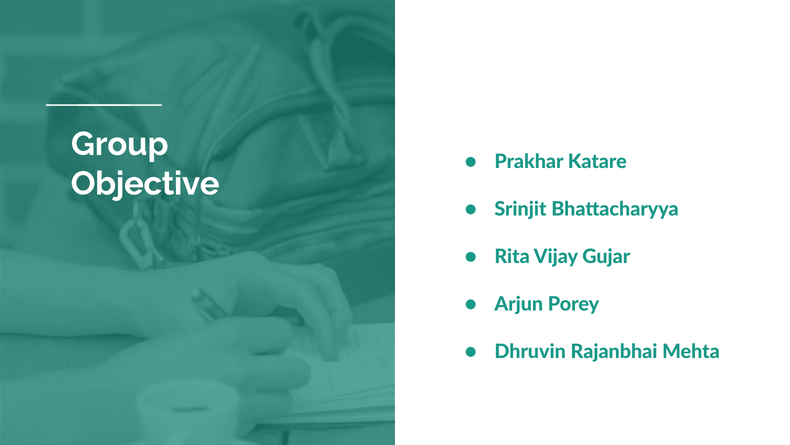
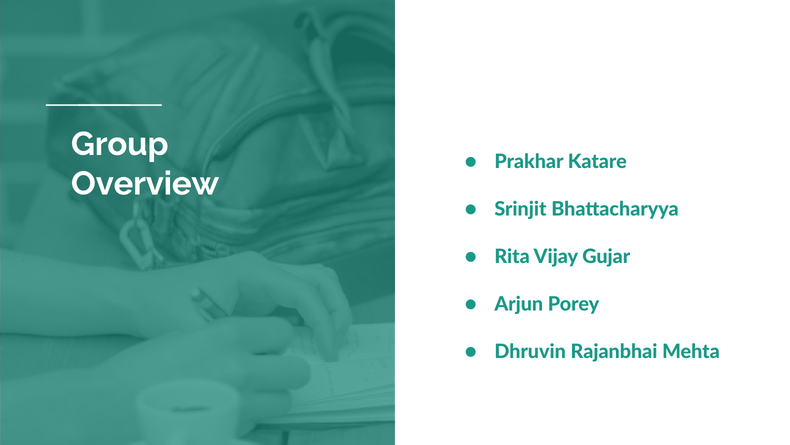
Objective: Objective -> Overview (145, 183)
